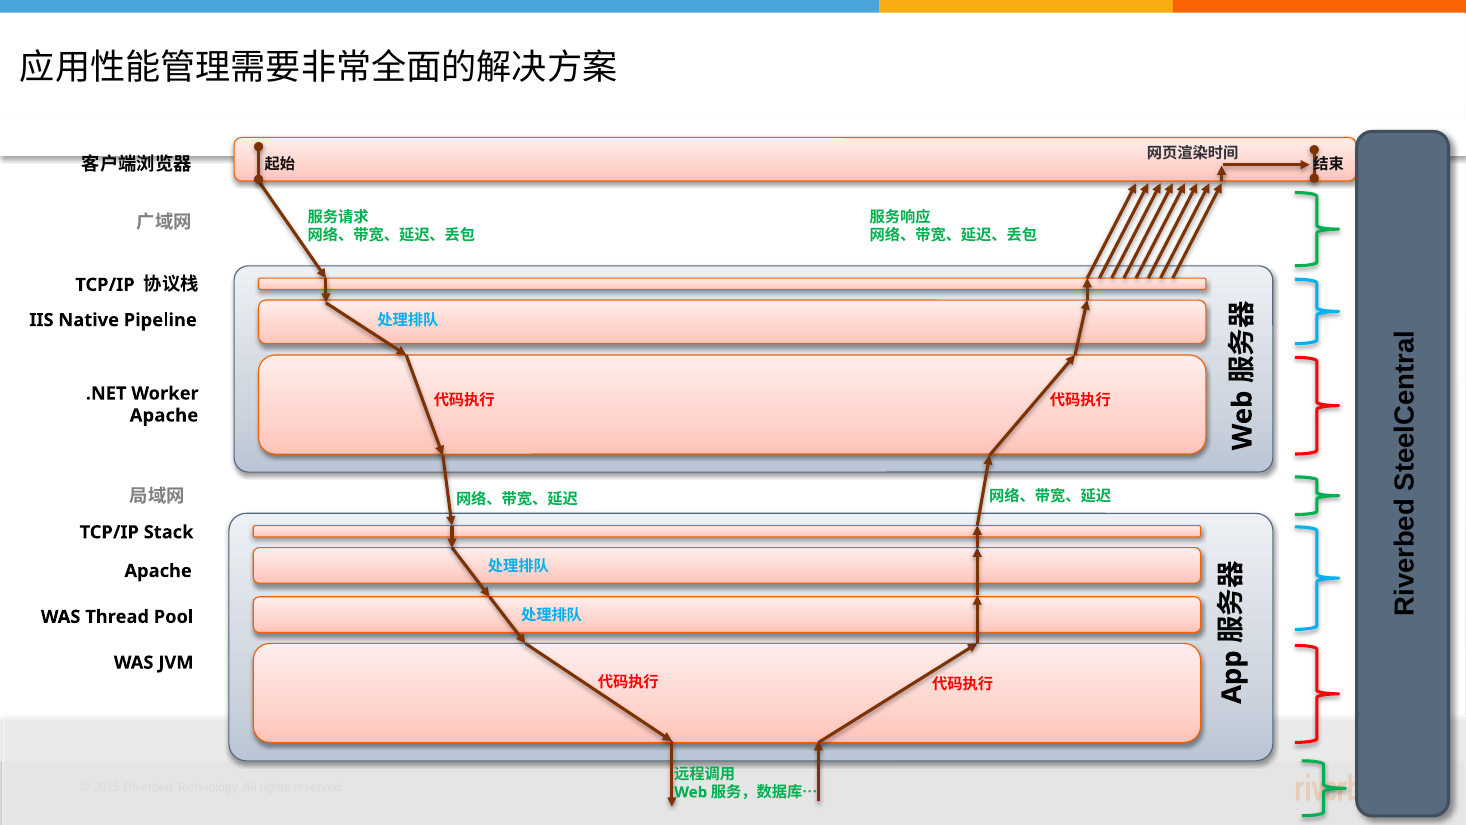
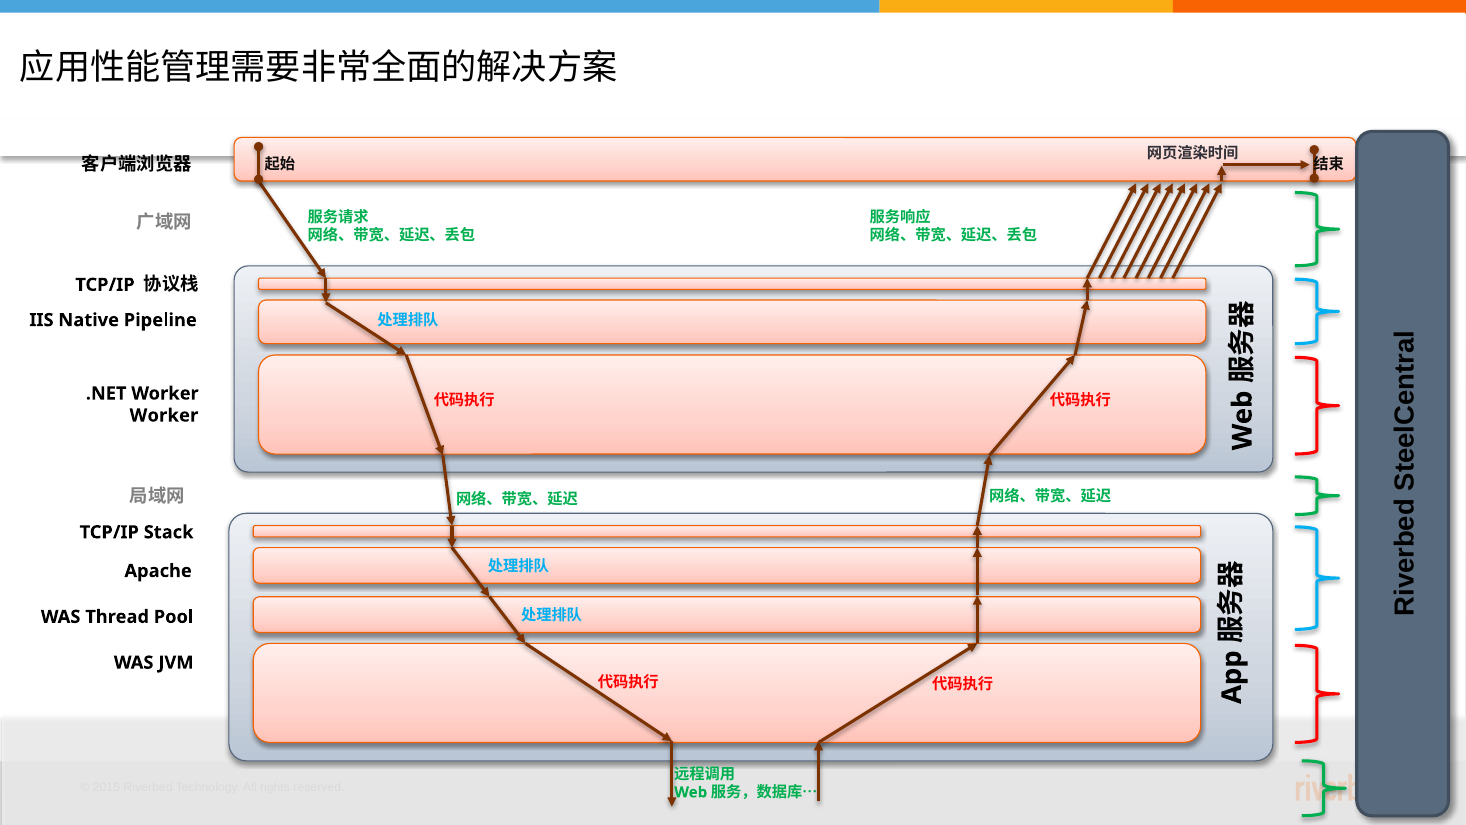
Apache: Apache -> Worker (164, 415)
